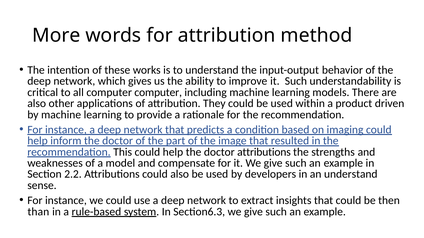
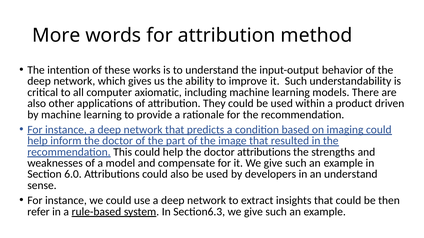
computer computer: computer -> axiomatic (158, 93)
2.2: 2.2 -> 6.0 (73, 175)
than: than -> refer (39, 212)
